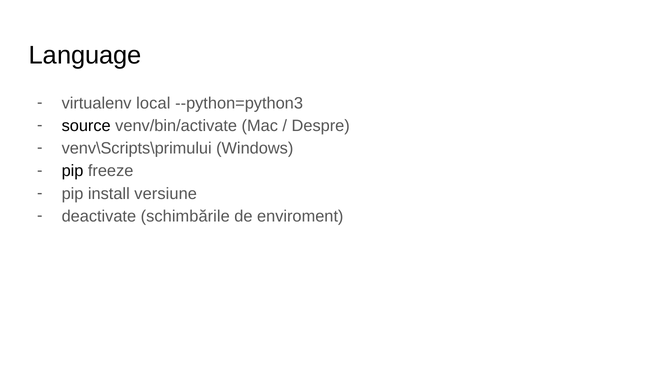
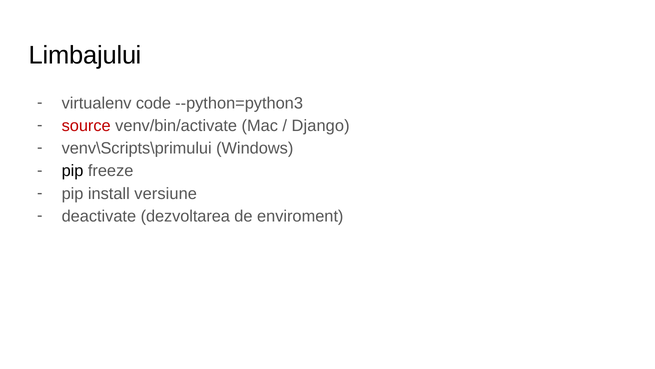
Language: Language -> Limbajului (85, 55)
local: local -> code (153, 103)
source colour: black -> red (86, 126)
Despre: Despre -> Django (321, 126)
schimbările: schimbările -> dezvoltarea (185, 216)
